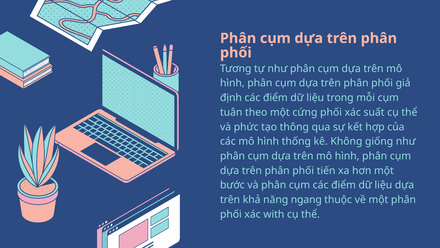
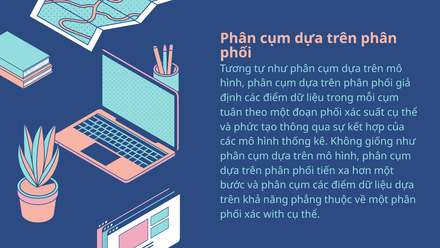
cứng: cứng -> đoạn (305, 112)
ngang: ngang -> phẳng (306, 199)
